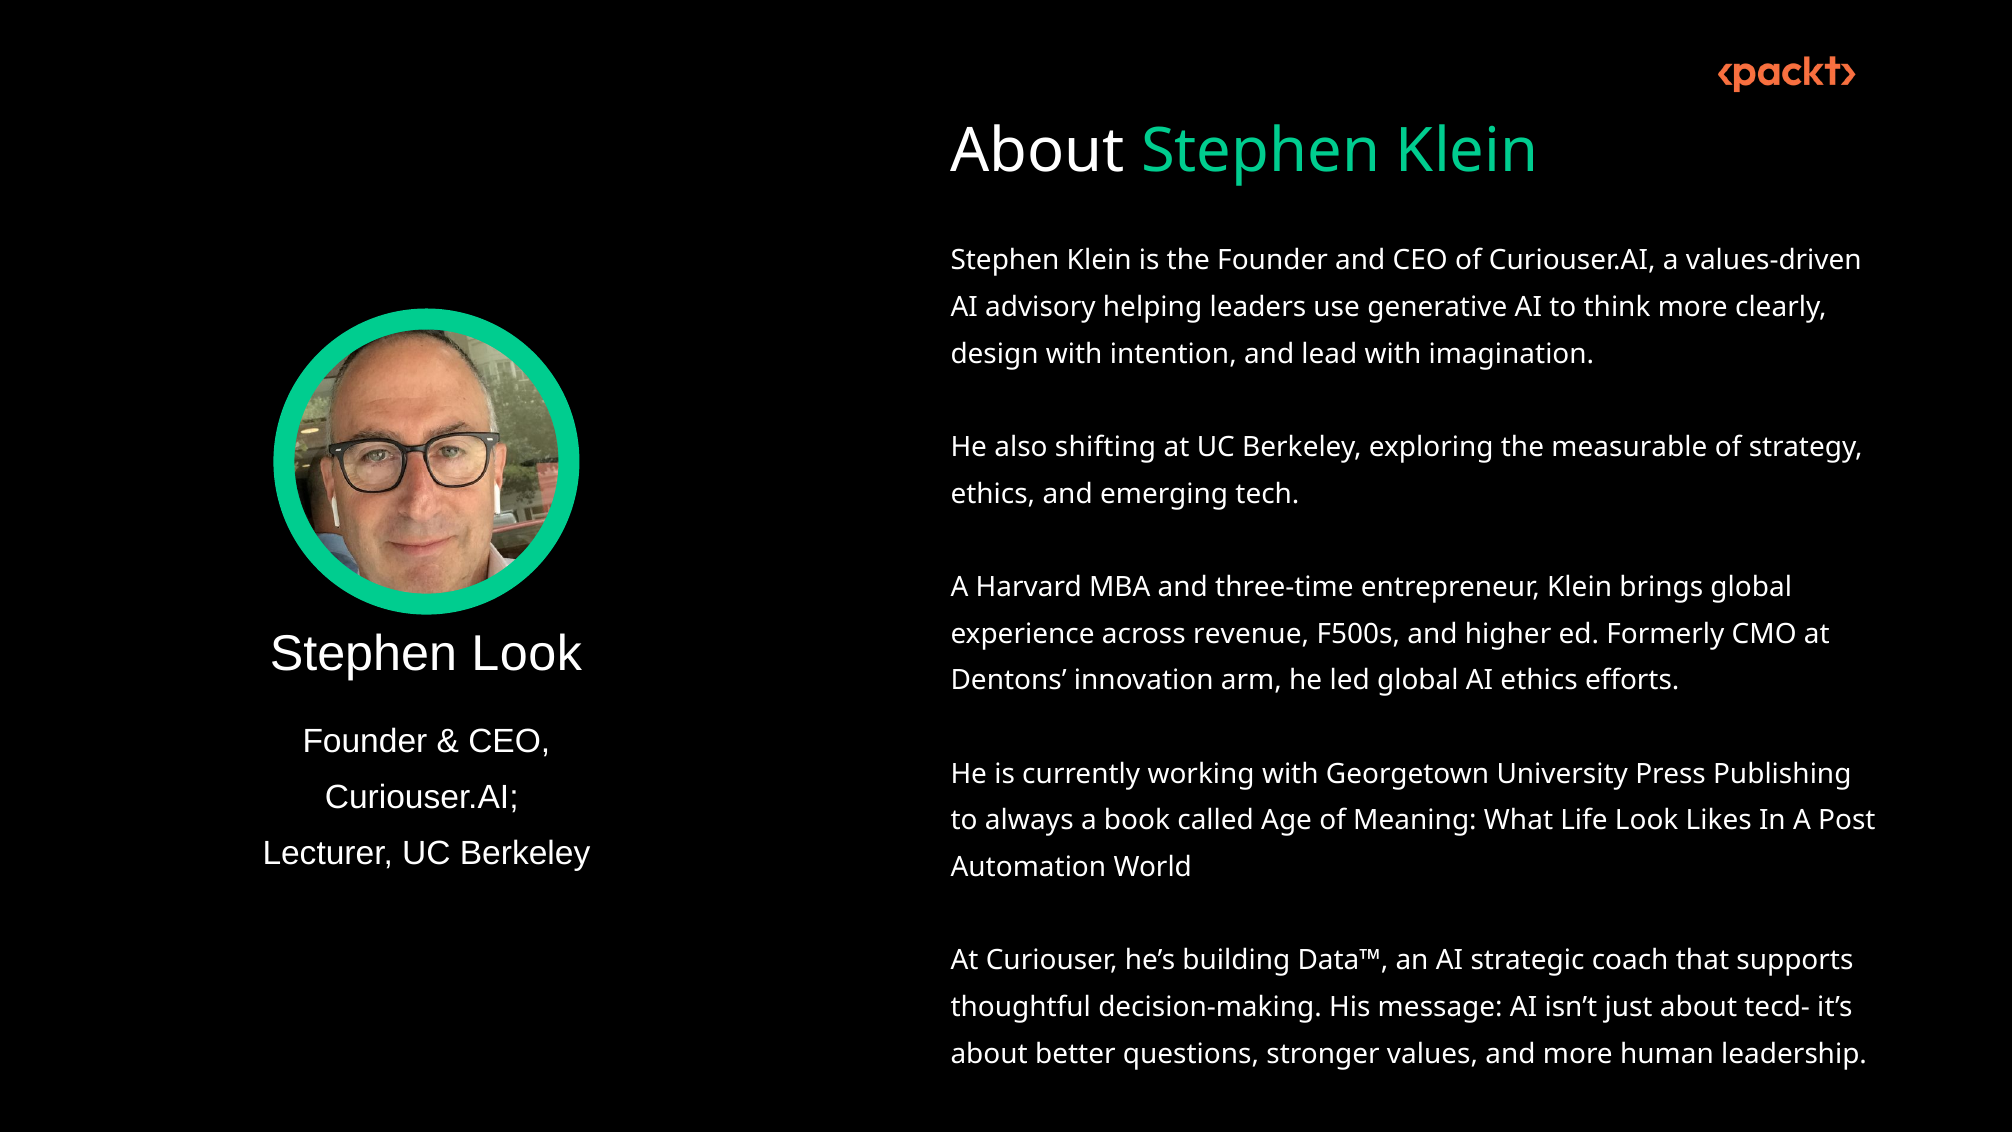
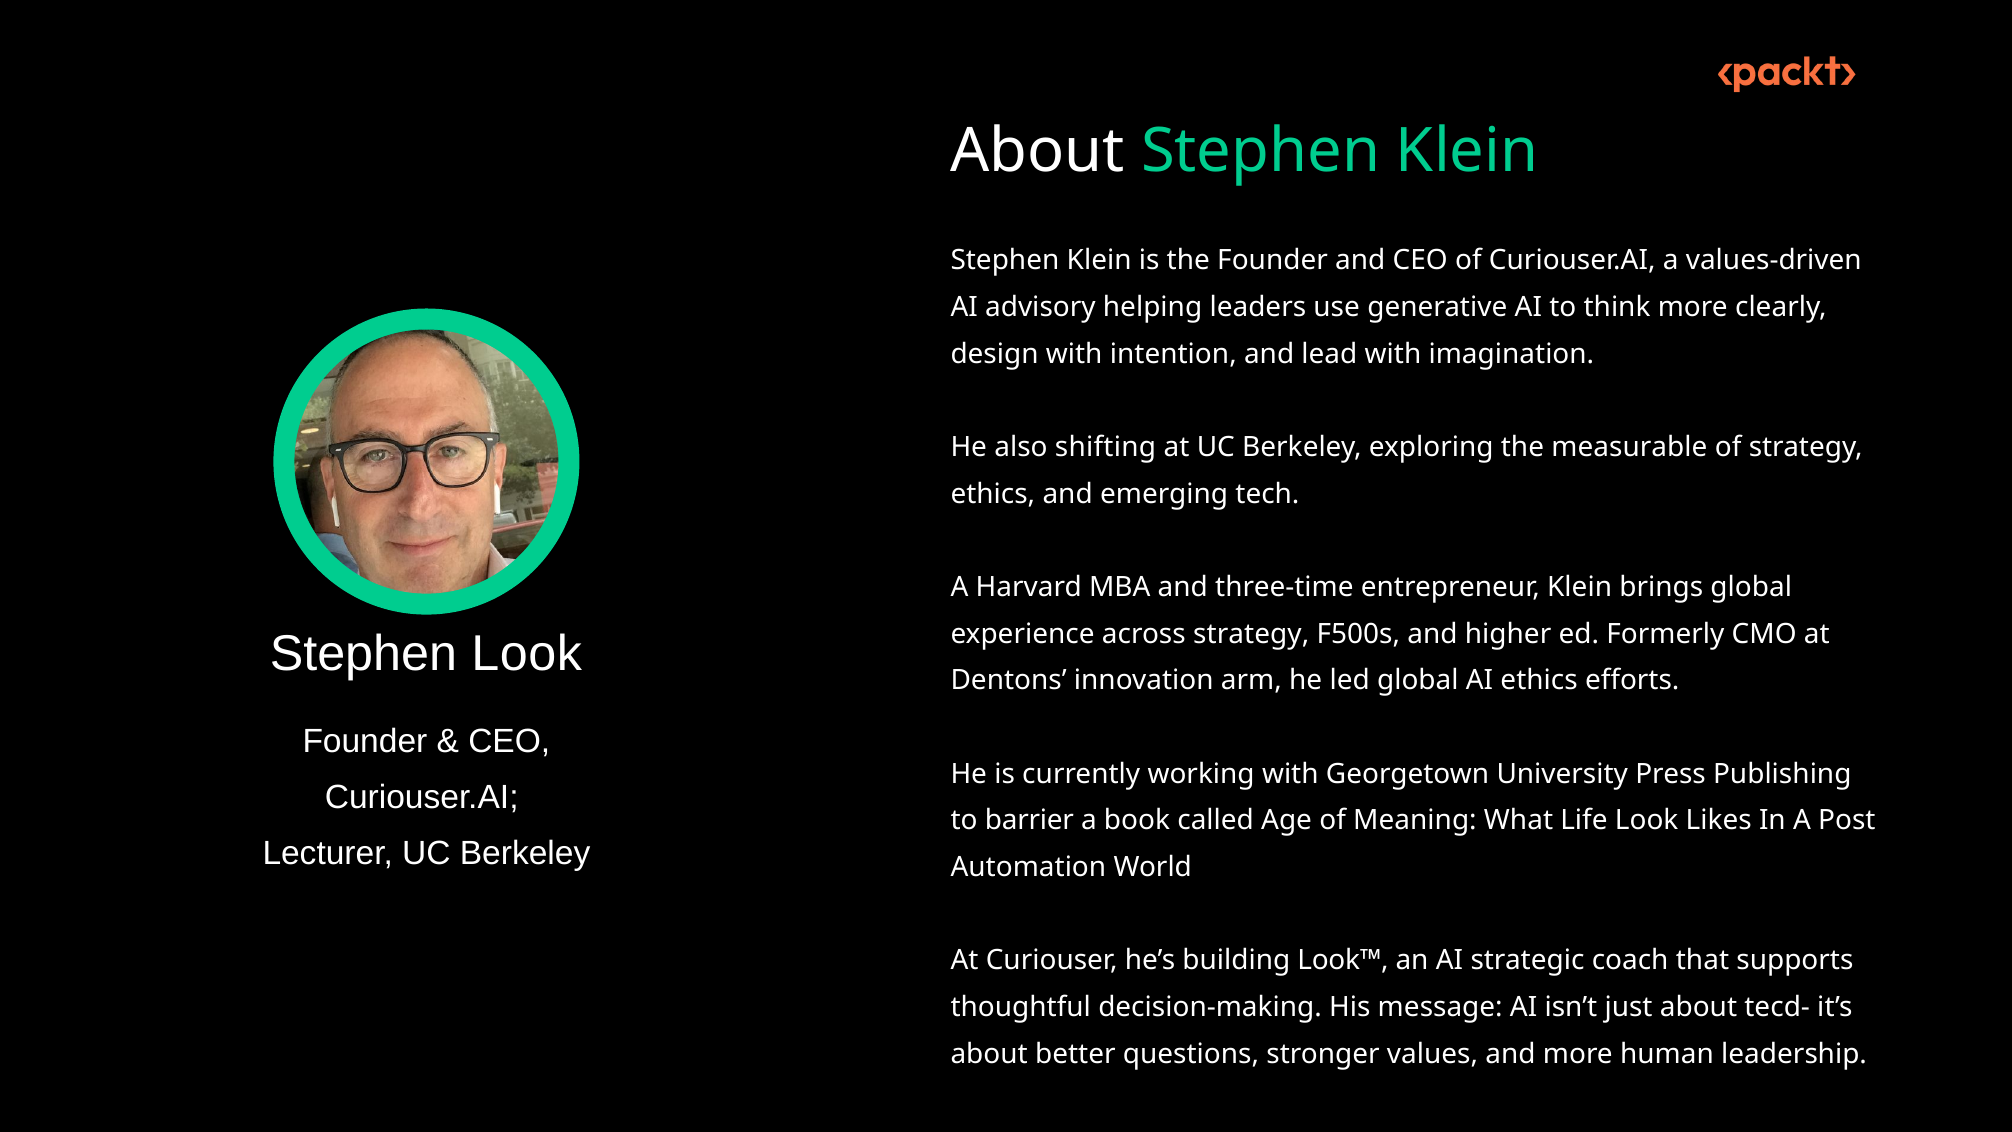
across revenue: revenue -> strategy (1251, 634)
always: always -> barrier (1029, 820)
Data™: Data™ -> Look™ (1343, 960)
